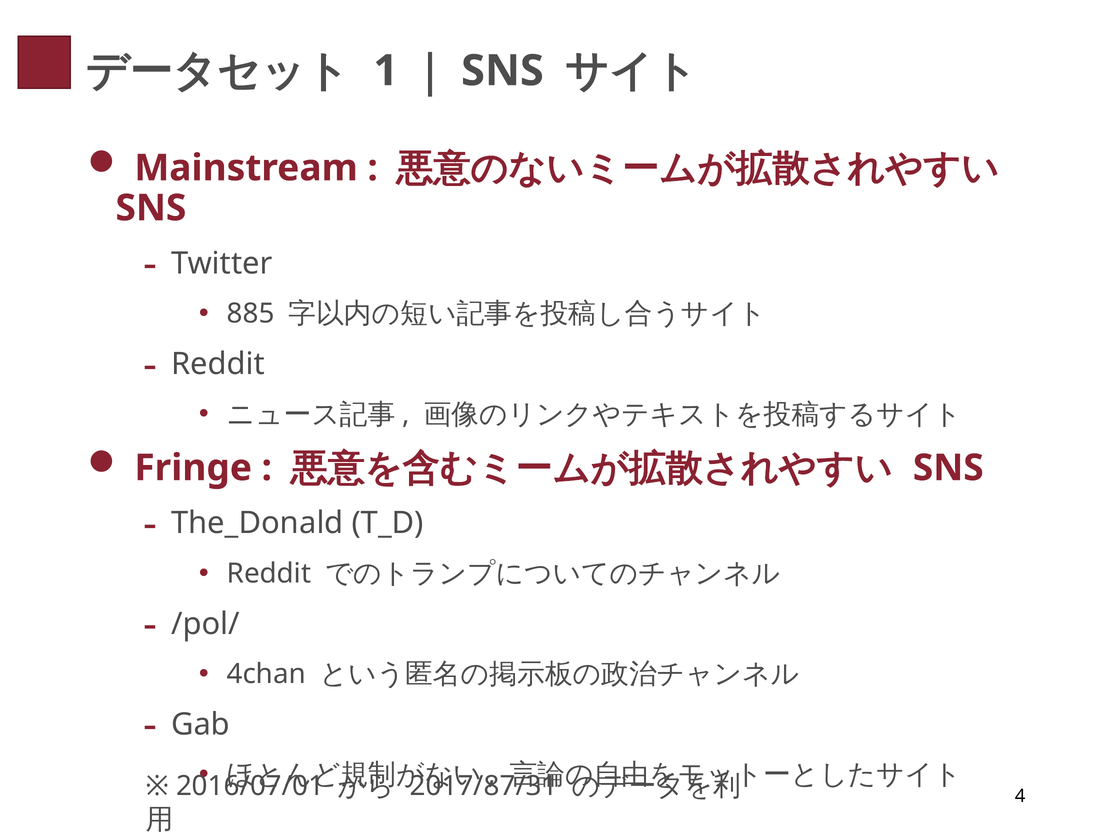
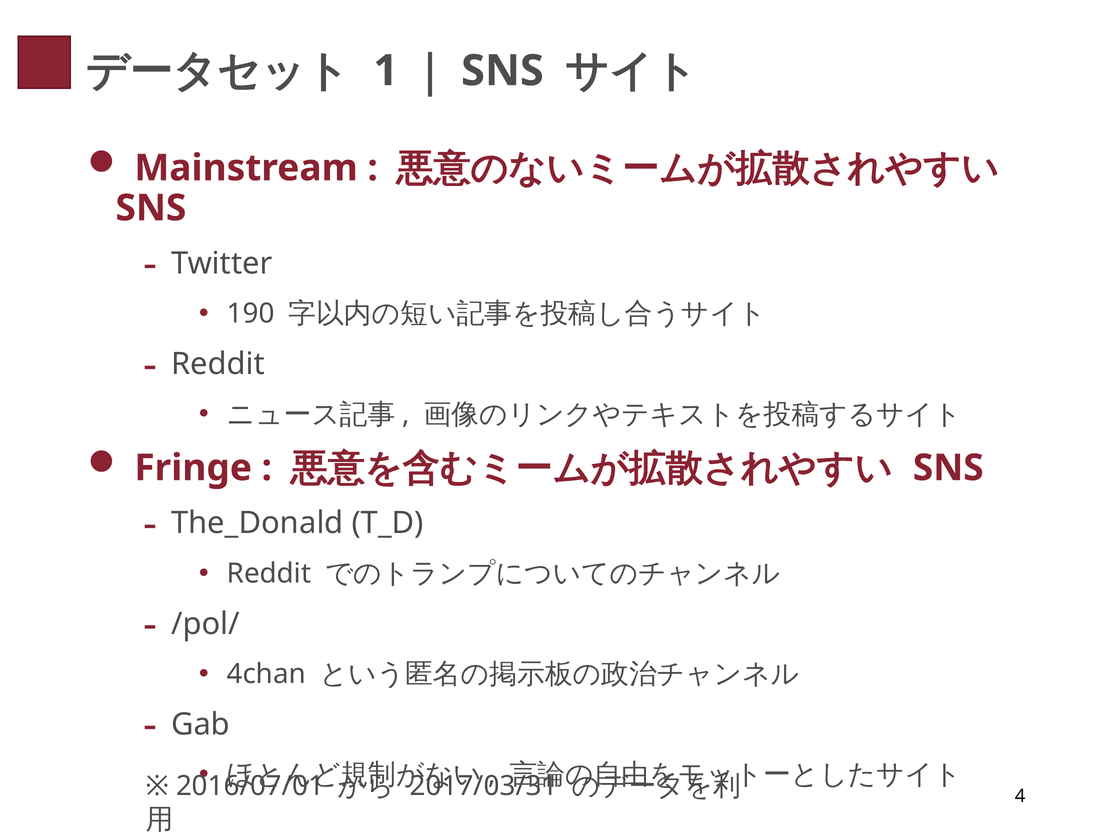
885: 885 -> 190 (251, 314)
2017/87/31: 2017/87/31 -> 2017/03/31 (484, 786)
